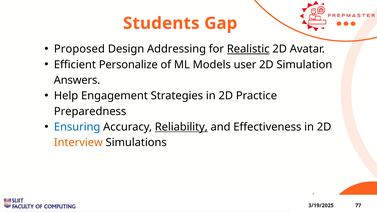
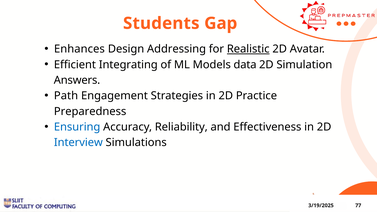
Proposed: Proposed -> Enhances (79, 49)
Personalize: Personalize -> Integrating (128, 65)
user: user -> data (245, 65)
Help: Help -> Path (66, 96)
Reliability underline: present -> none (181, 127)
Interview colour: orange -> blue (78, 143)
